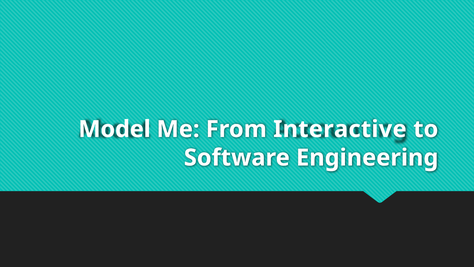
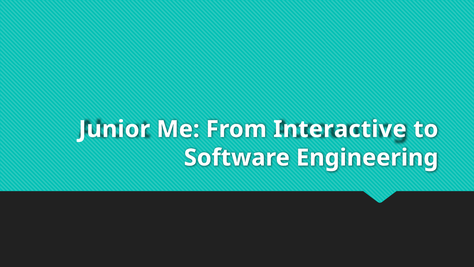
Model: Model -> Junior (114, 129)
